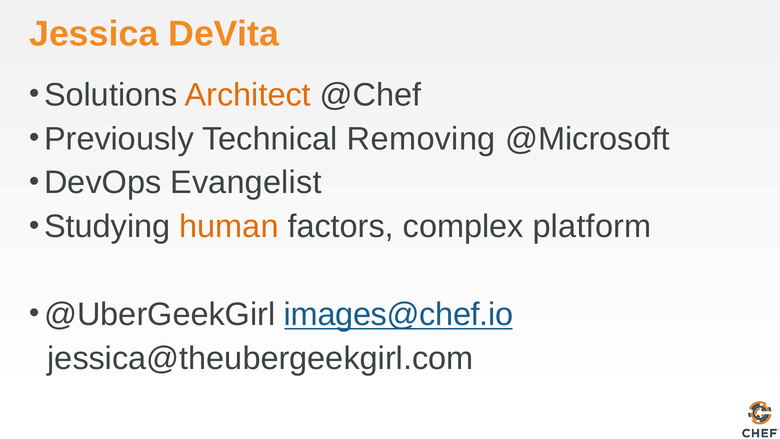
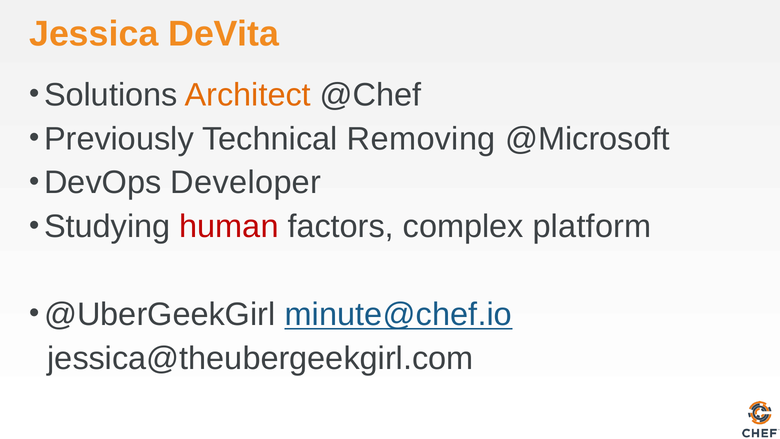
Evangelist: Evangelist -> Developer (246, 183)
human colour: orange -> red (229, 227)
images@chef.io: images@chef.io -> minute@chef.io (398, 314)
